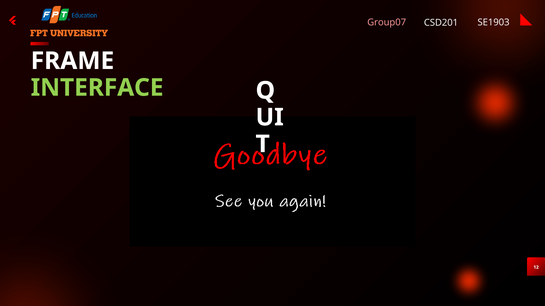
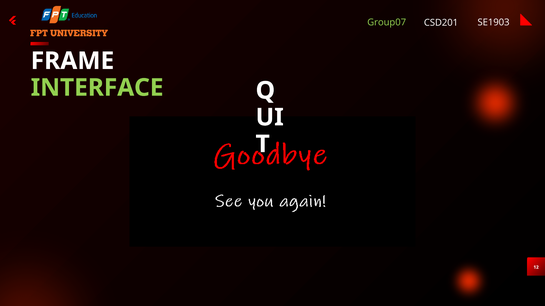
Group07 colour: pink -> light green (387, 22)
